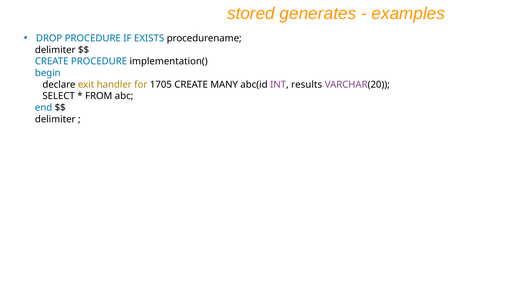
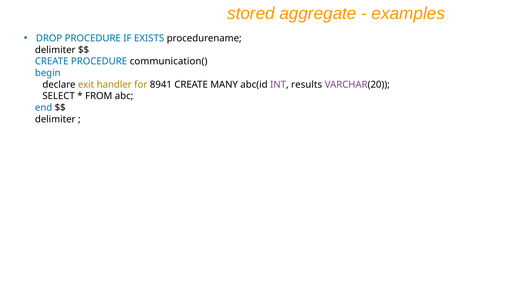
generates: generates -> aggregate (318, 13)
implementation(: implementation( -> communication( (169, 61)
1705: 1705 -> 8941 (161, 84)
